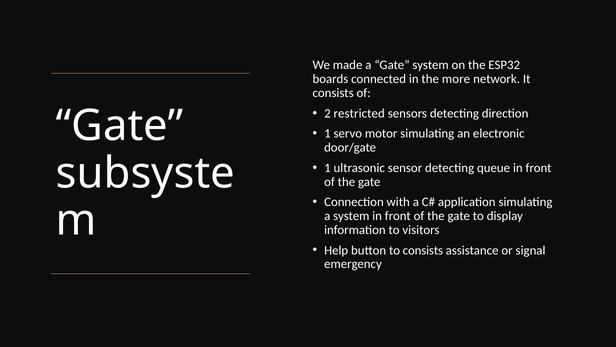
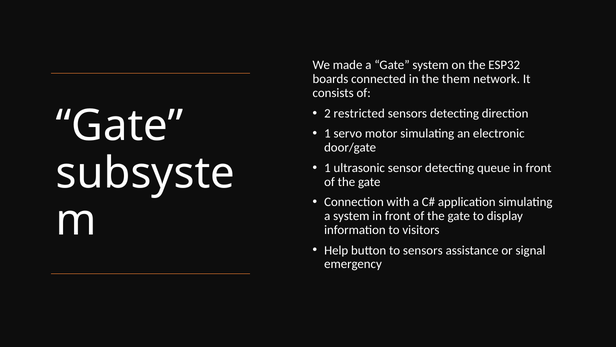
more: more -> them (456, 79)
to consists: consists -> sensors (423, 250)
